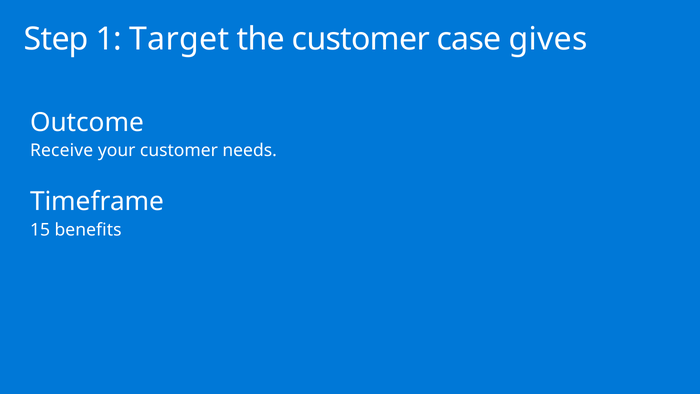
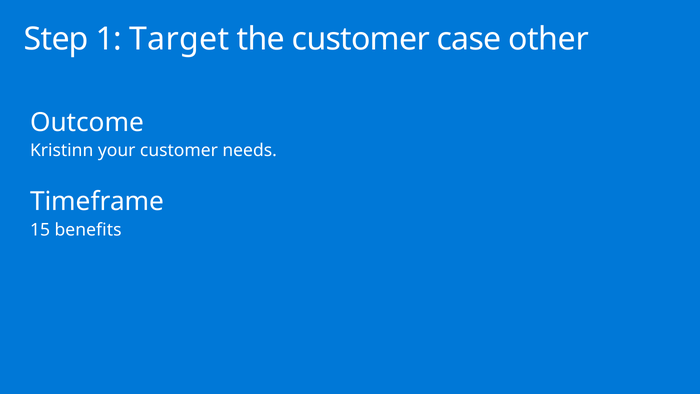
gives: gives -> other (548, 39)
Receive: Receive -> Kristinn (62, 150)
